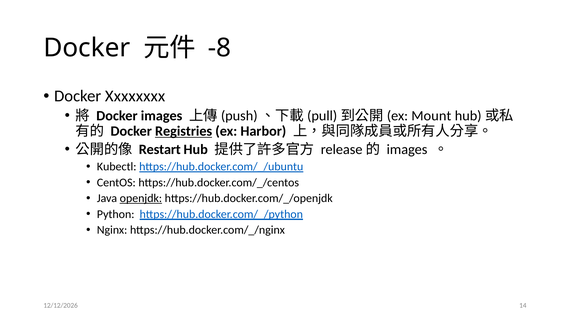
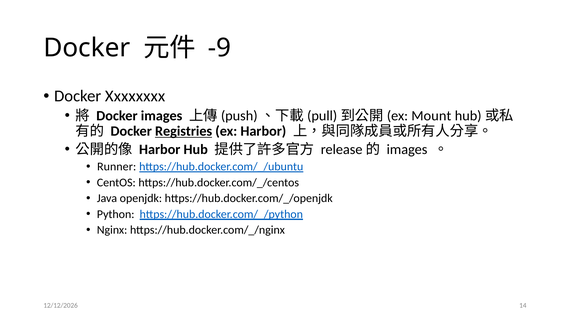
-8: -8 -> -9 (220, 48)
Restart: Restart -> Harbor (160, 150)
Kubectl: Kubectl -> Runner (117, 167)
openjdk underline: present -> none (141, 199)
